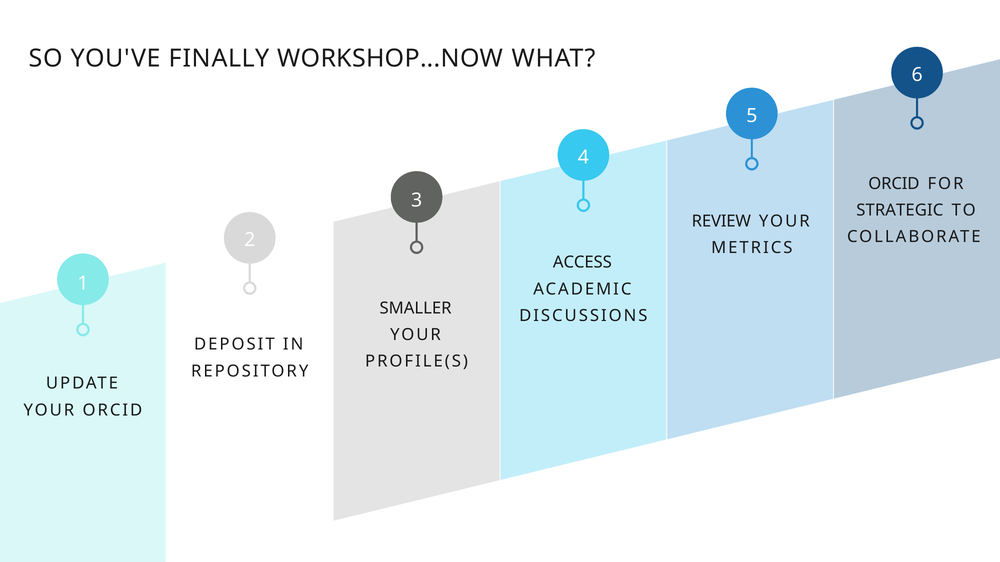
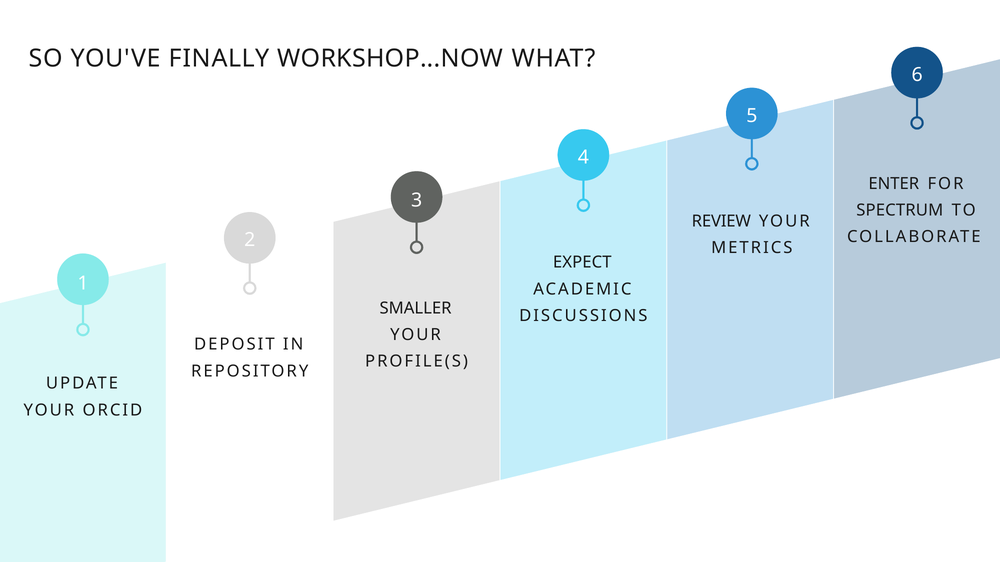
ORCID: ORCID -> ENTER (894, 184)
STRATEGIC: STRATEGIC -> SPECTRUM (900, 210)
ACCESS: ACCESS -> EXPECT (582, 263)
